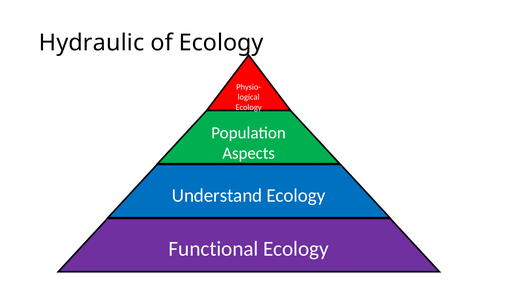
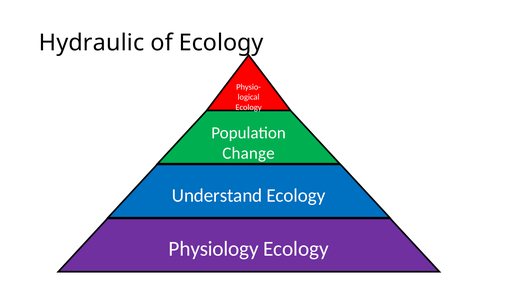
Aspects: Aspects -> Change (248, 153)
Functional: Functional -> Physiology (214, 249)
